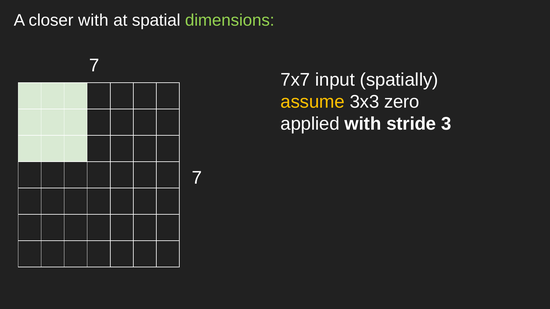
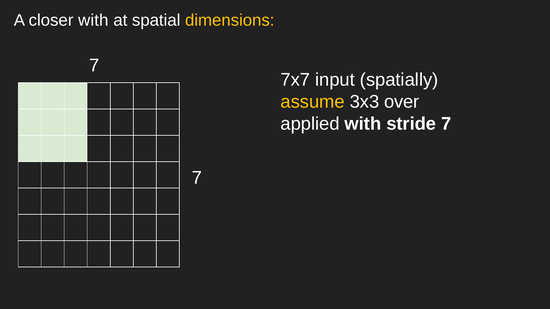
dimensions colour: light green -> yellow (230, 20)
zero: zero -> over (402, 102)
stride 3: 3 -> 7 (446, 124)
